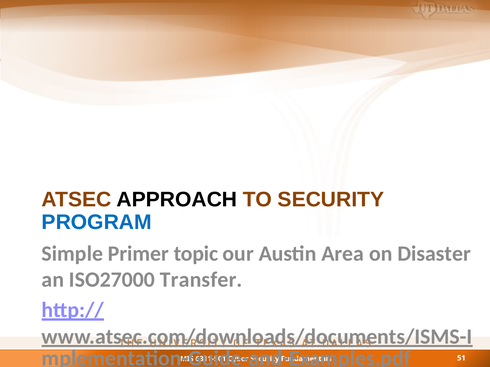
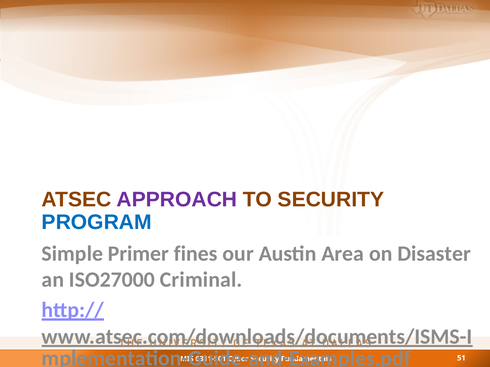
APPROACH colour: black -> purple (177, 200)
topic: topic -> fines (196, 254)
Transfer: Transfer -> Criminal (201, 280)
